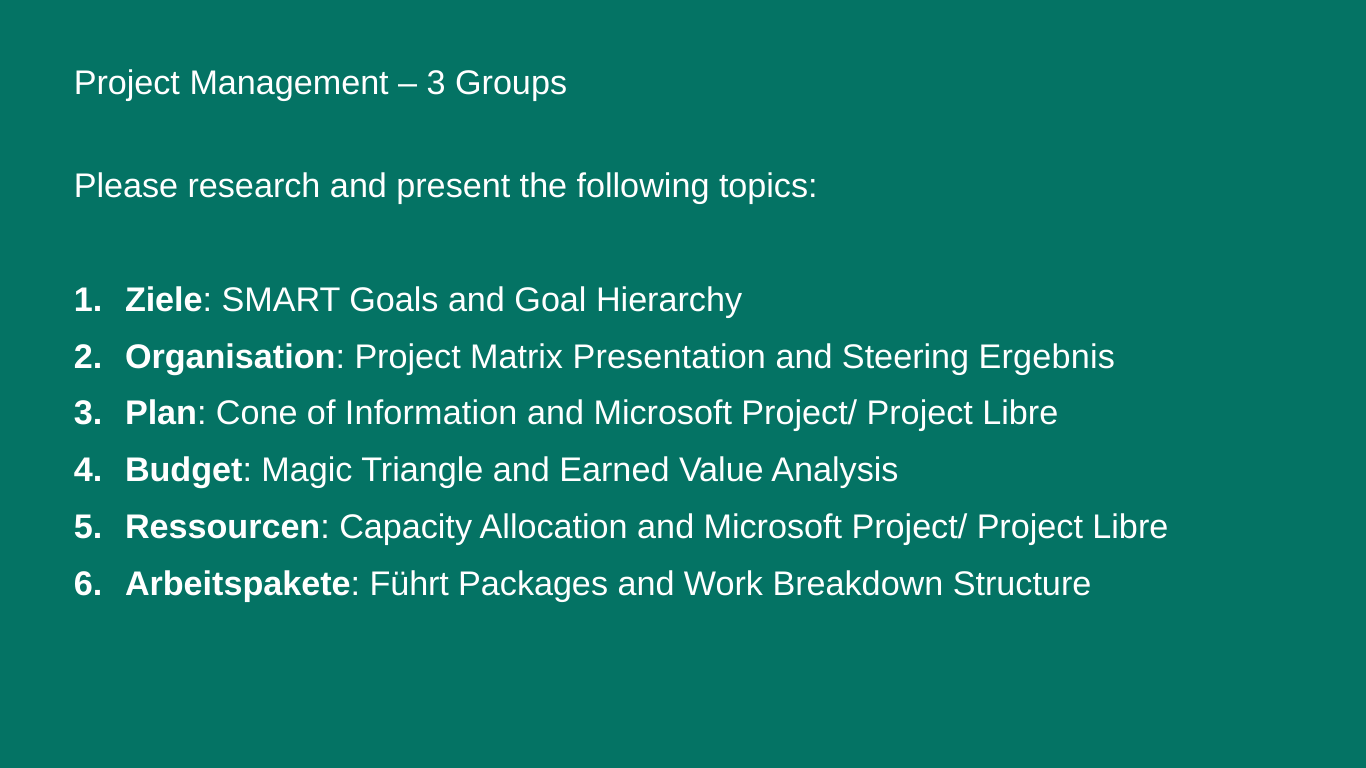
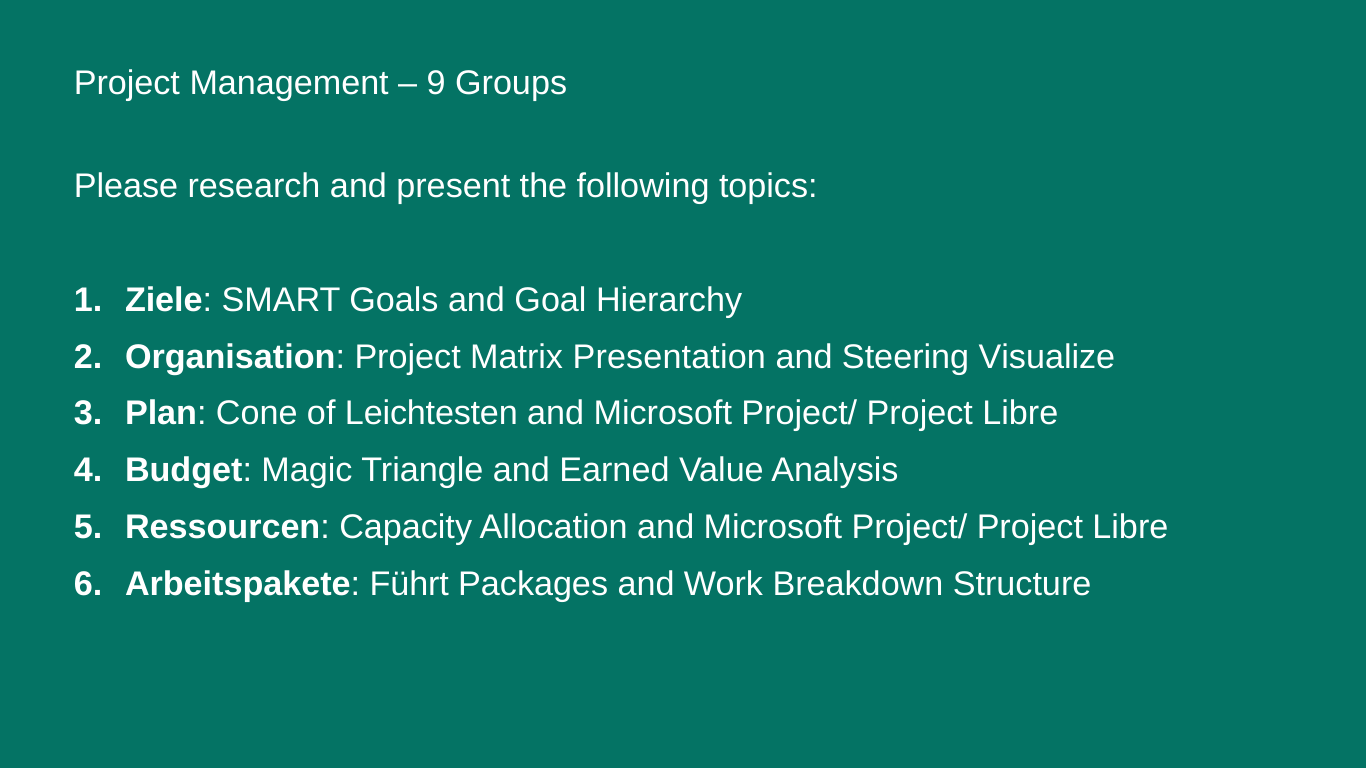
3: 3 -> 9 (436, 83)
Ergebnis: Ergebnis -> Visualize (1047, 357)
Information: Information -> Leichtesten (431, 414)
